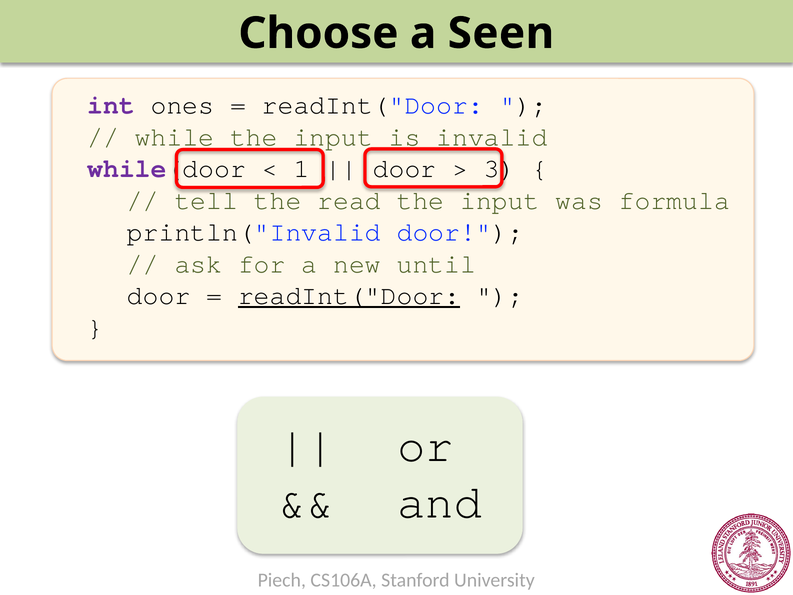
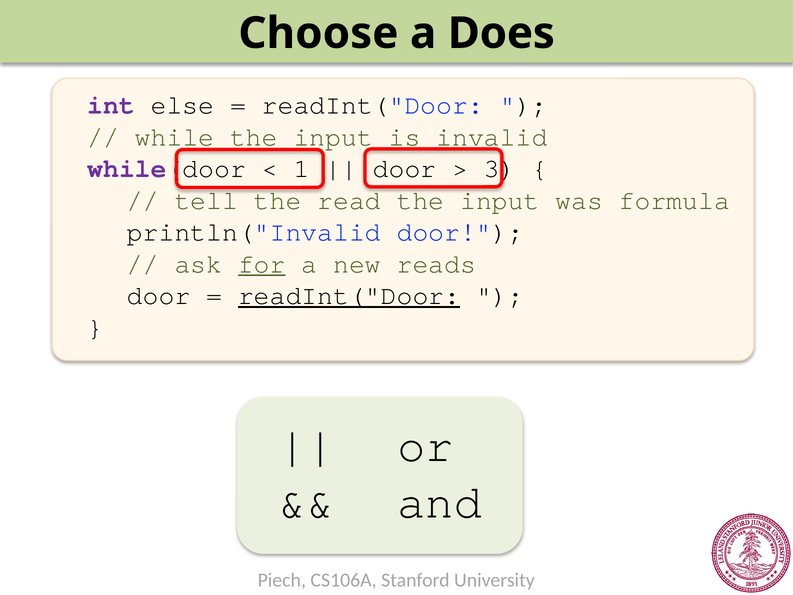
Seen: Seen -> Does (501, 33)
ones: ones -> else (182, 105)
for underline: none -> present (262, 264)
until: until -> reads (436, 264)
